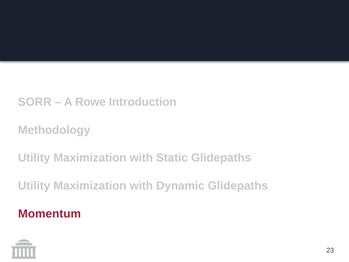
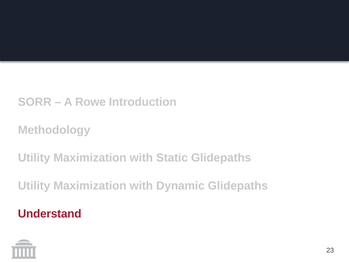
Momentum: Momentum -> Understand (50, 214)
